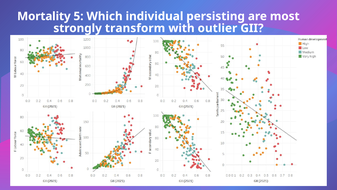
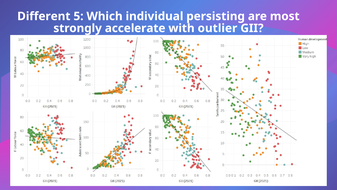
Mortality: Mortality -> Different (44, 16)
transform: transform -> accelerate (135, 28)
